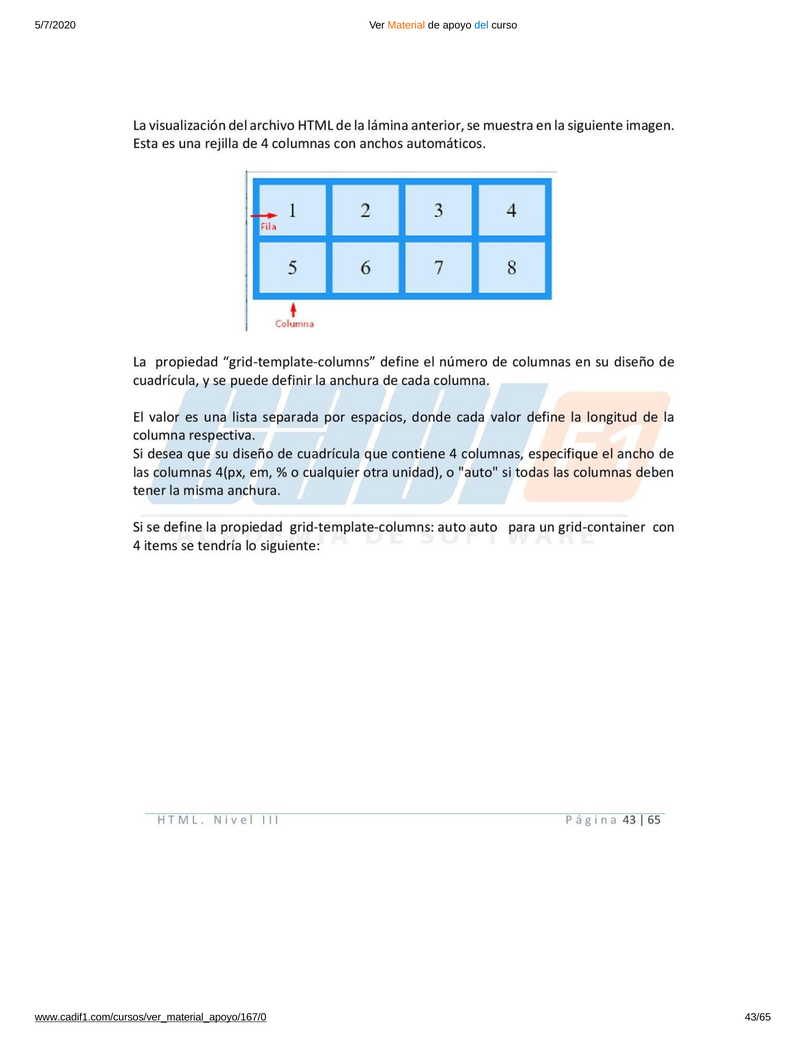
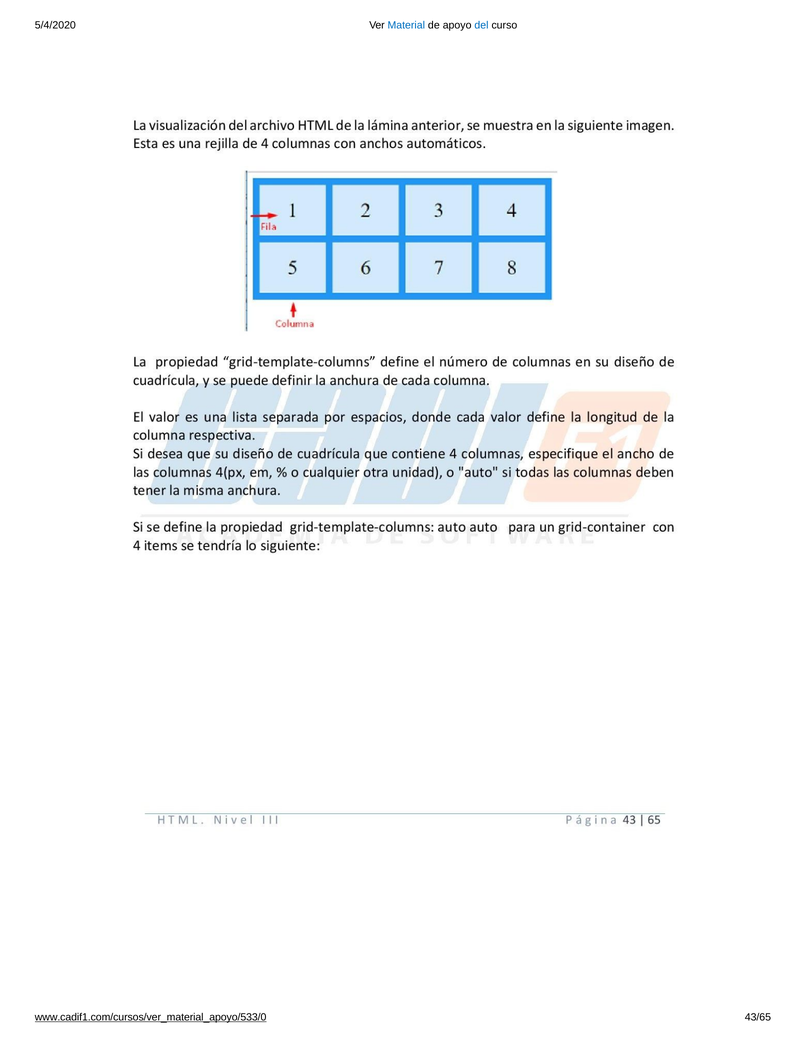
5/7/2020: 5/7/2020 -> 5/4/2020 (55, 25)
Material colour: orange -> blue (406, 25)
www.cadif1.com/cursos/ver_material_apoyo/167/0: www.cadif1.com/cursos/ver_material_apoyo/167/0 -> www.cadif1.com/cursos/ver_material_apoyo/533/0 (151, 1017)
